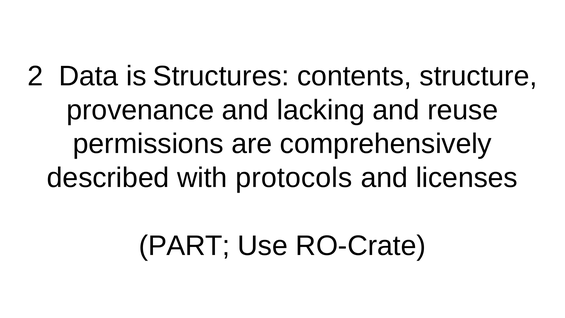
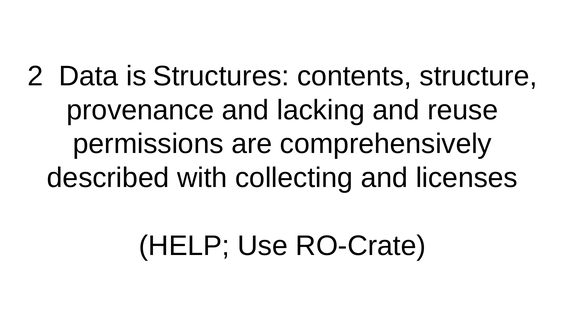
protocols: protocols -> collecting (294, 178)
PART: PART -> HELP (184, 246)
